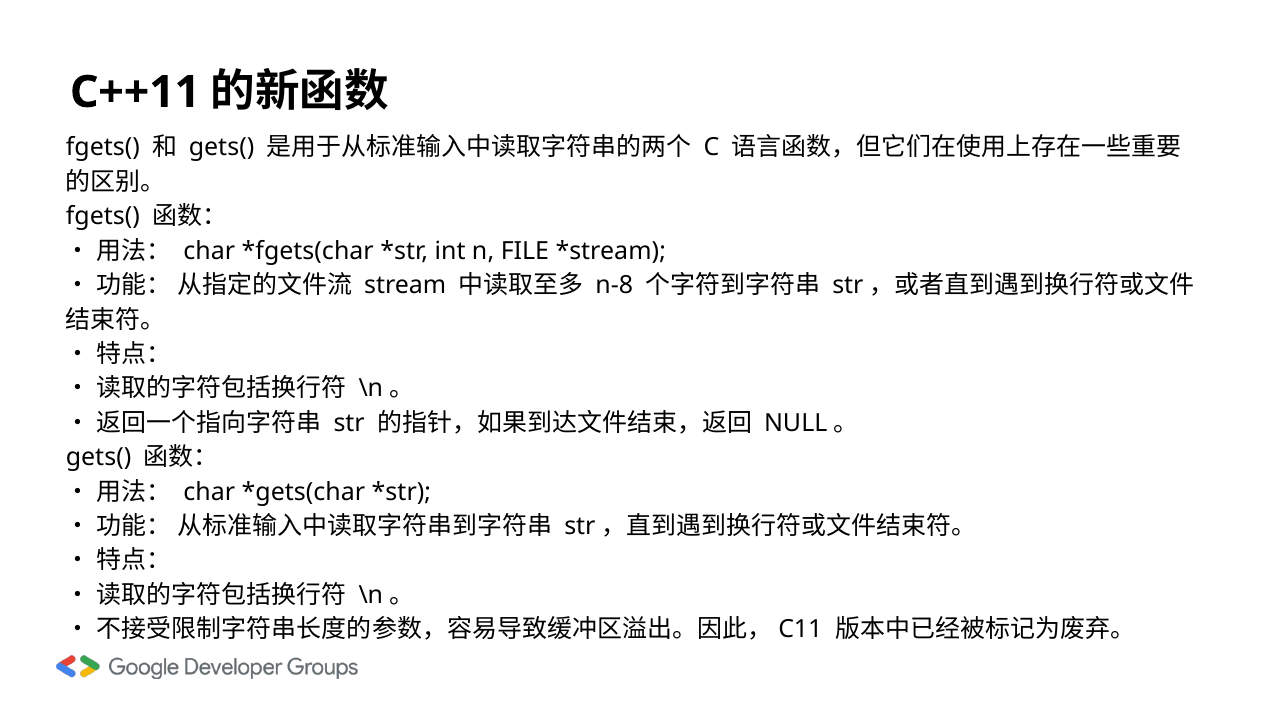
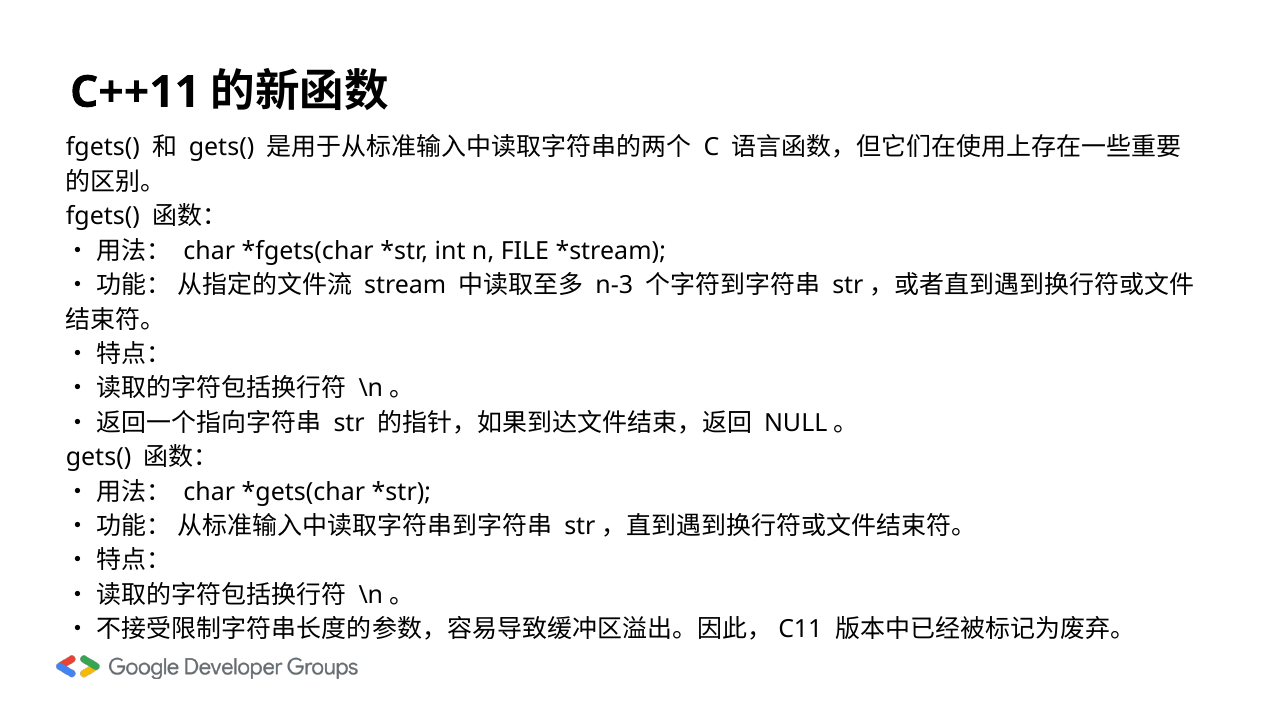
n-8: n-8 -> n-3 (614, 285)
